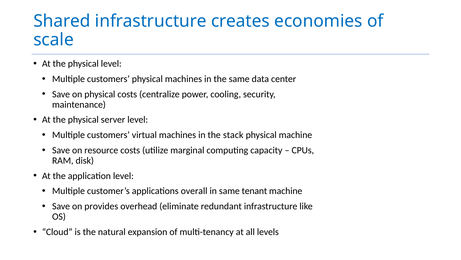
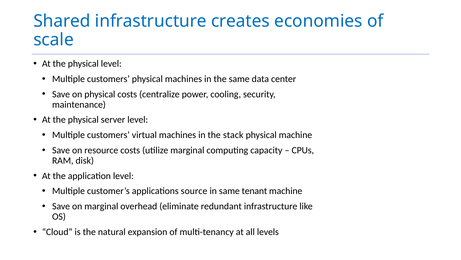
overall: overall -> source (194, 191)
on provides: provides -> marginal (101, 206)
